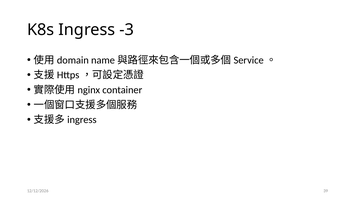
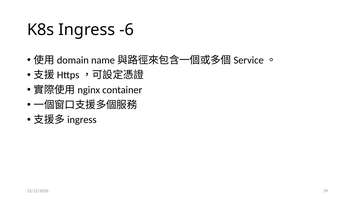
-3: -3 -> -6 (127, 30)
